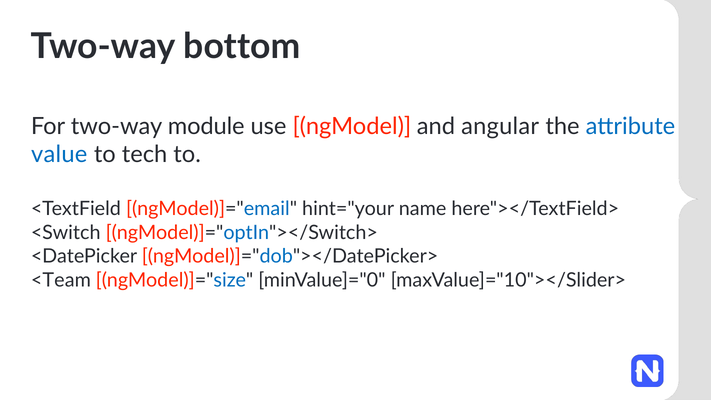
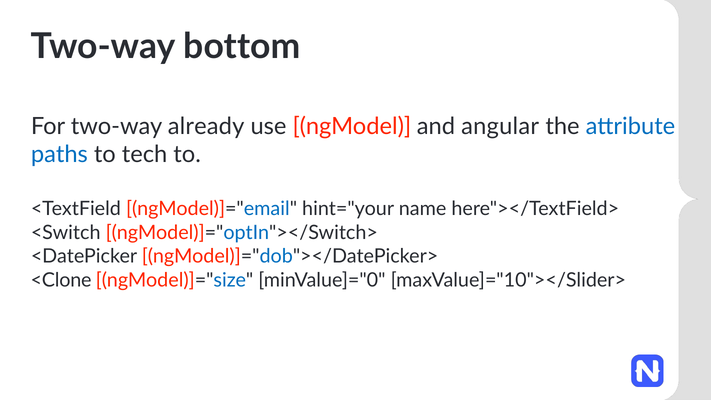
module: module -> already (206, 126)
value: value -> paths (59, 155)
<Team: <Team -> <Clone (61, 280)
